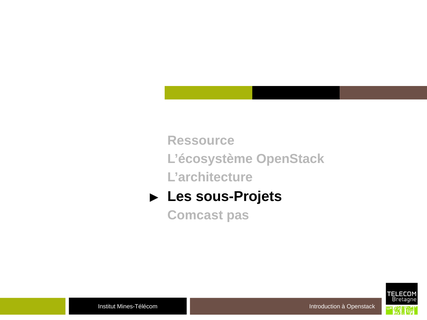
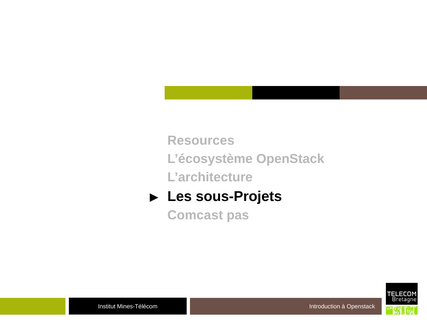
Ressource: Ressource -> Resources (201, 141)
